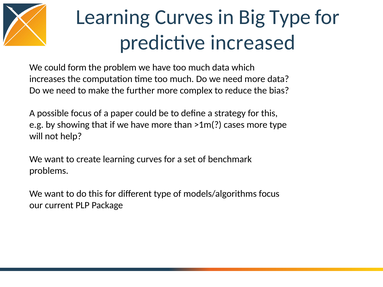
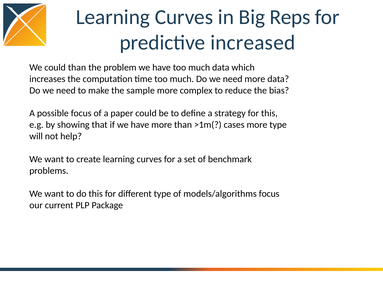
Big Type: Type -> Reps (290, 17)
could form: form -> than (77, 67)
further: further -> sample (141, 90)
